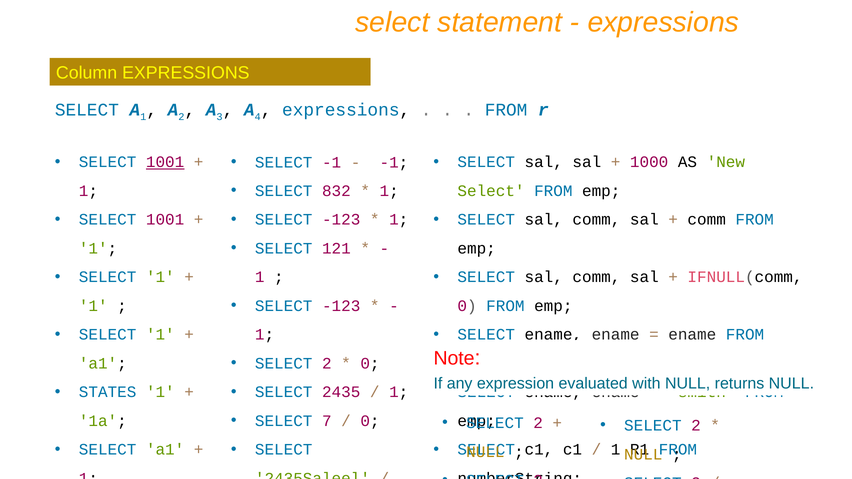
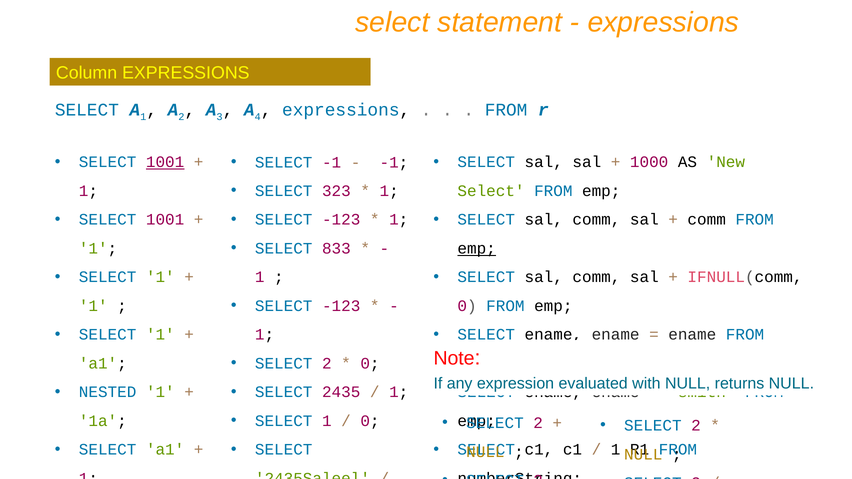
832: 832 -> 323 (336, 191)
121: 121 -> 833 (336, 249)
emp underline: none -> present (477, 249)
STATES: STATES -> NESTED (108, 392)
7: 7 -> 1 (327, 421)
